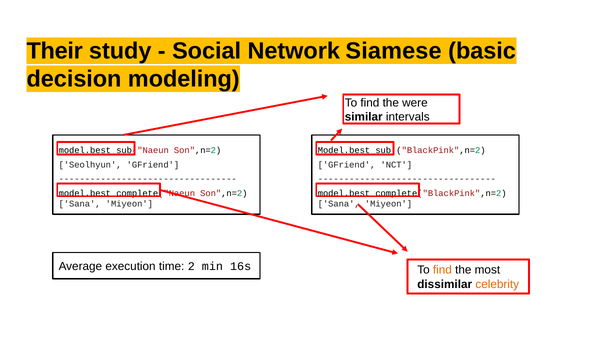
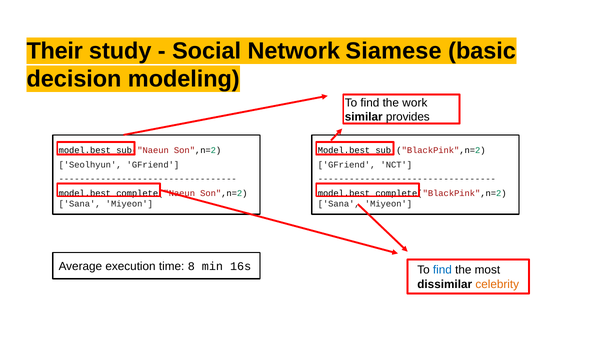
were: were -> work (415, 103)
intervals: intervals -> provides (408, 117)
2: 2 -> 8 (191, 267)
find colour: orange -> blue (442, 270)
